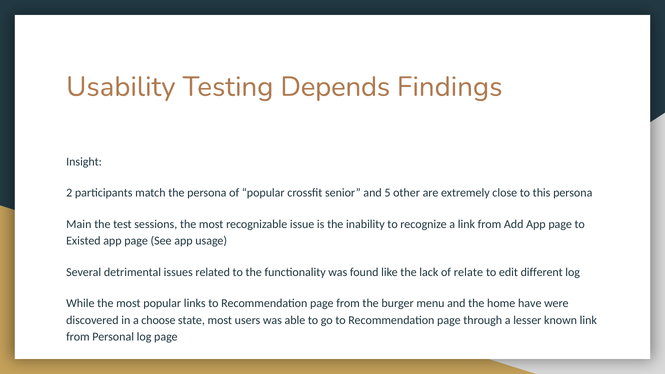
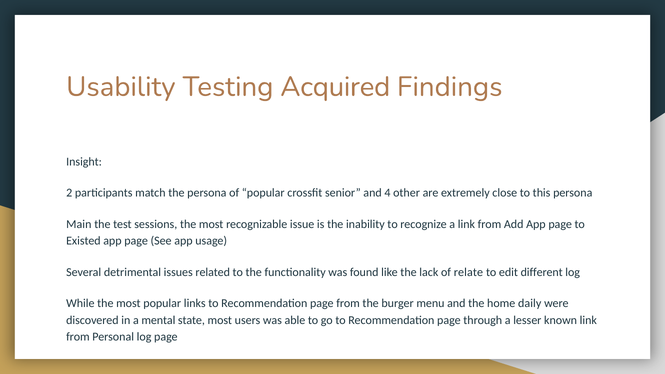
Depends: Depends -> Acquired (335, 87)
5: 5 -> 4 (387, 193)
have: have -> daily (530, 304)
choose: choose -> mental (158, 320)
